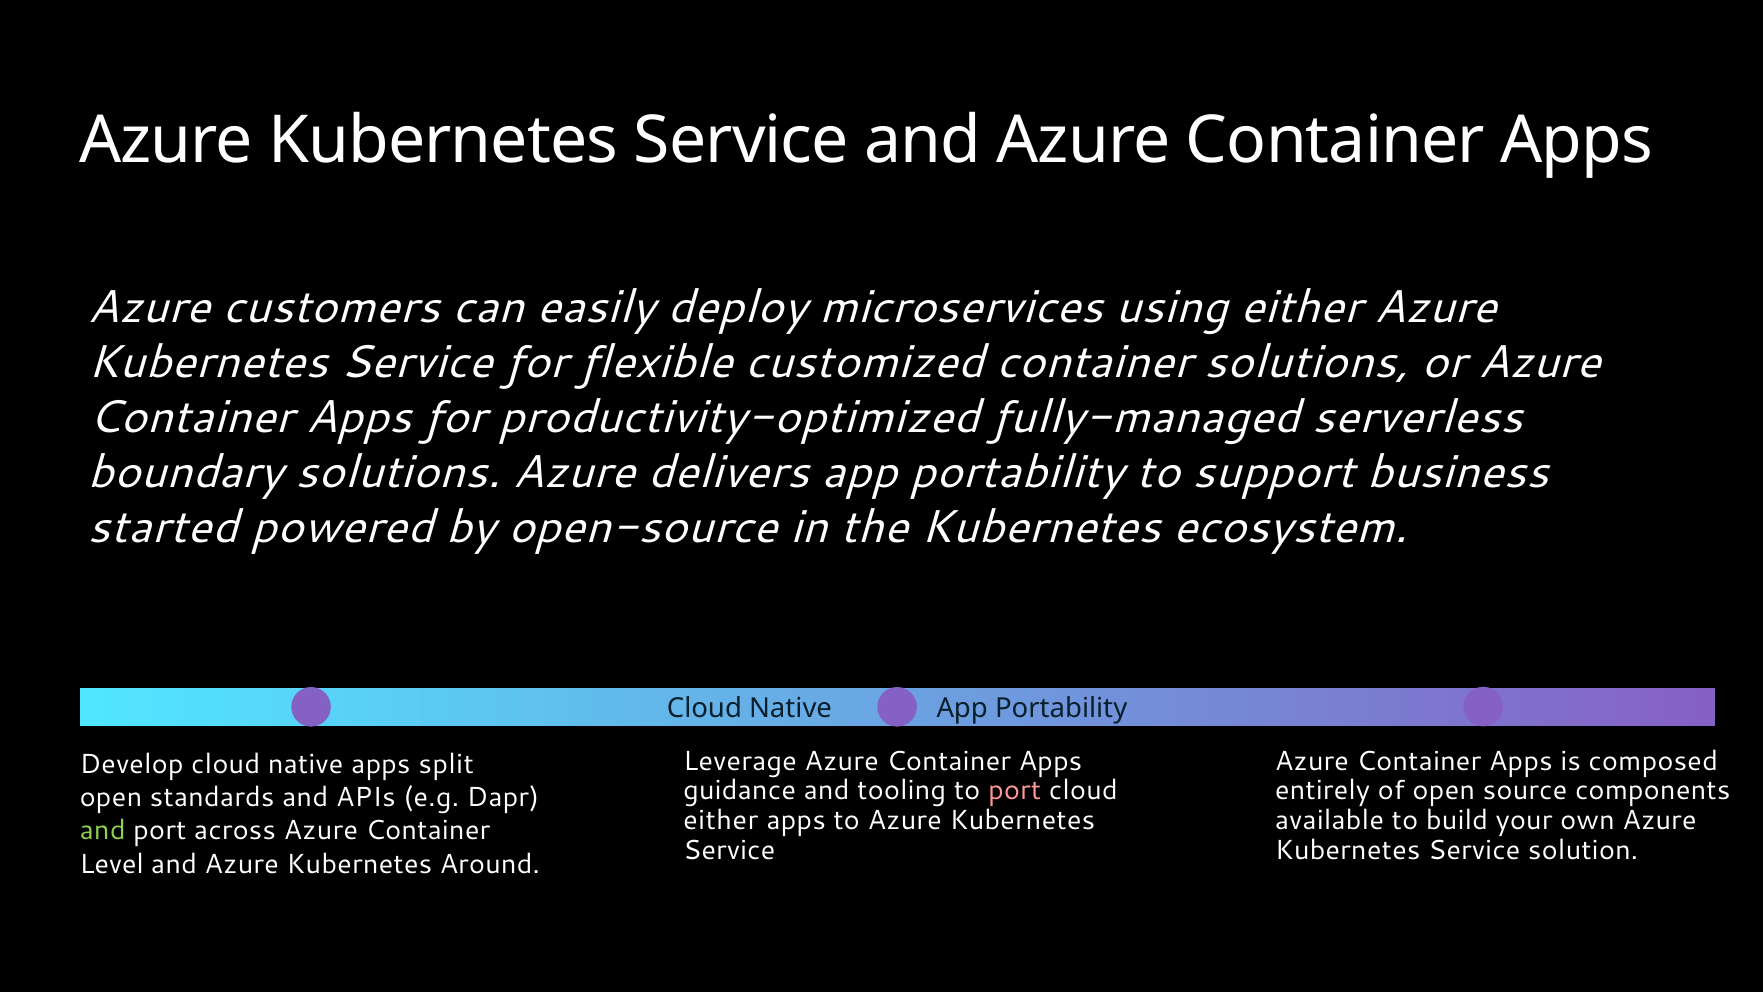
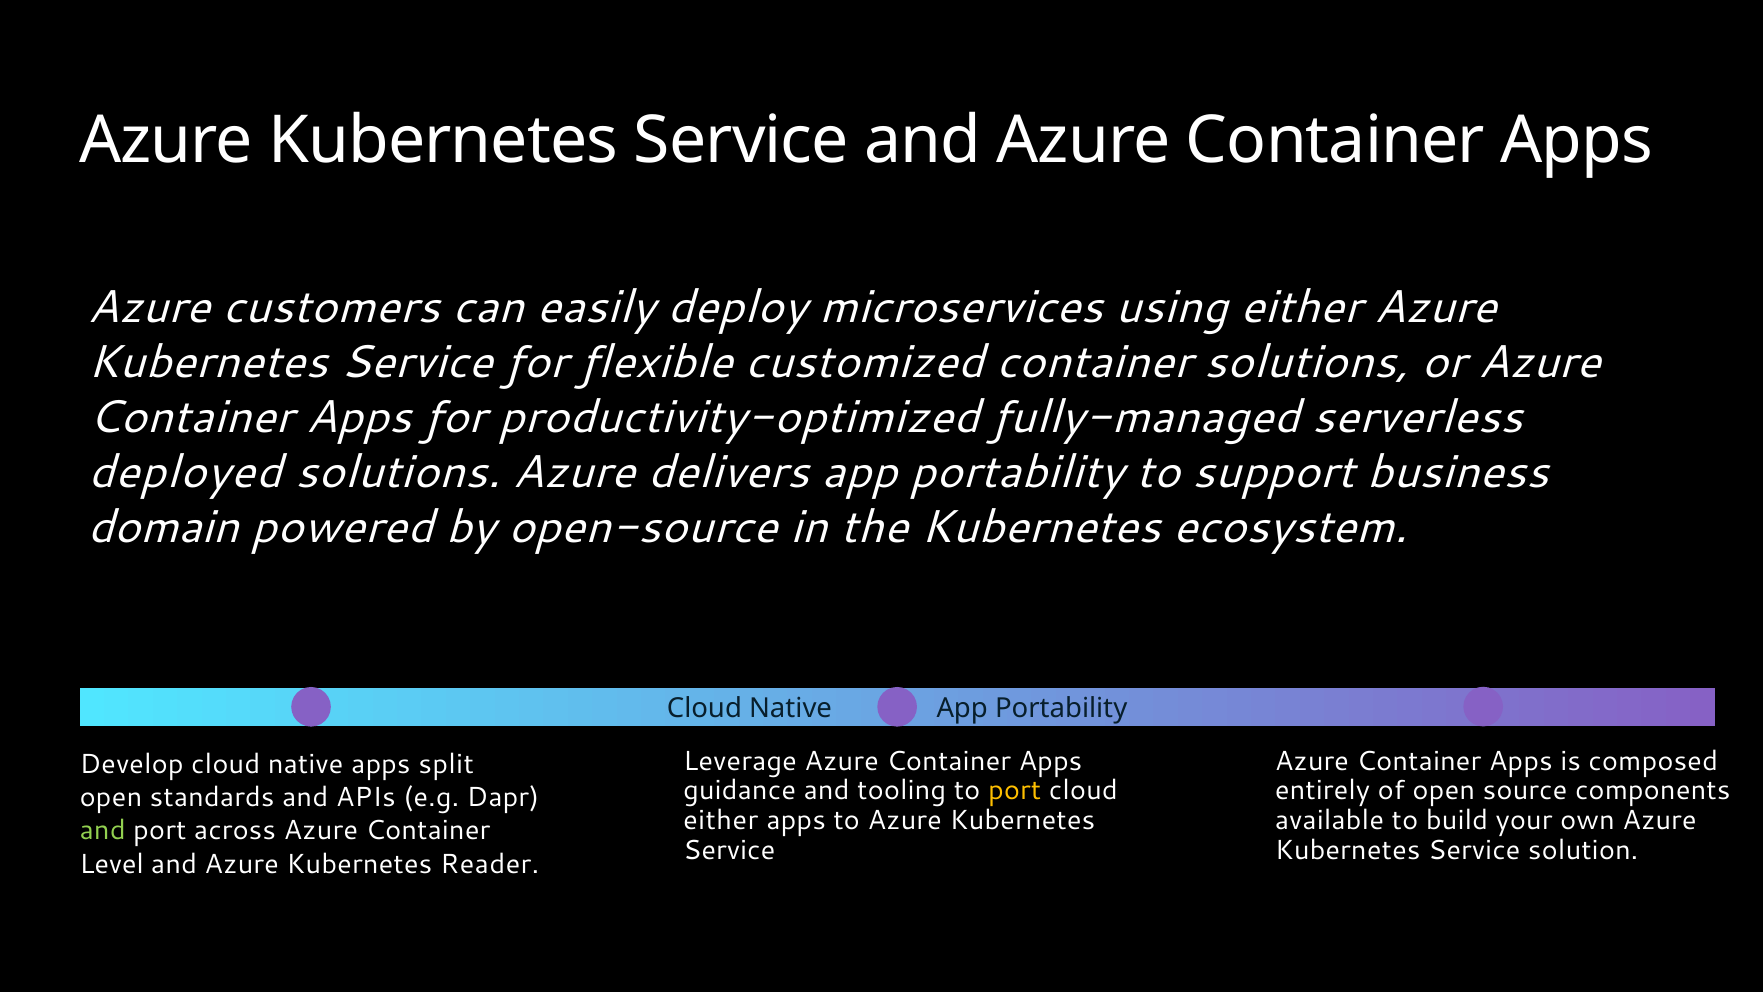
boundary: boundary -> deployed (185, 472)
started: started -> domain (163, 527)
port colour: pink -> yellow (1015, 791)
Around: Around -> Reader (490, 864)
